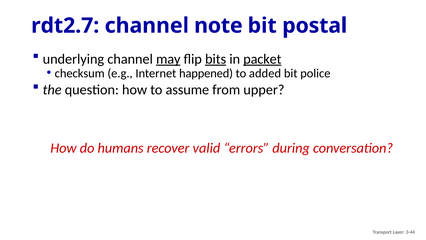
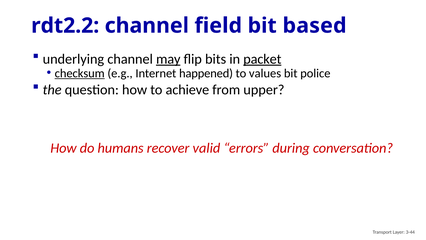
rdt2.7: rdt2.7 -> rdt2.2 (65, 26)
note: note -> field (218, 26)
postal: postal -> based (315, 26)
bits underline: present -> none (216, 59)
checksum underline: none -> present (80, 73)
added: added -> values (265, 73)
assume: assume -> achieve (187, 90)
